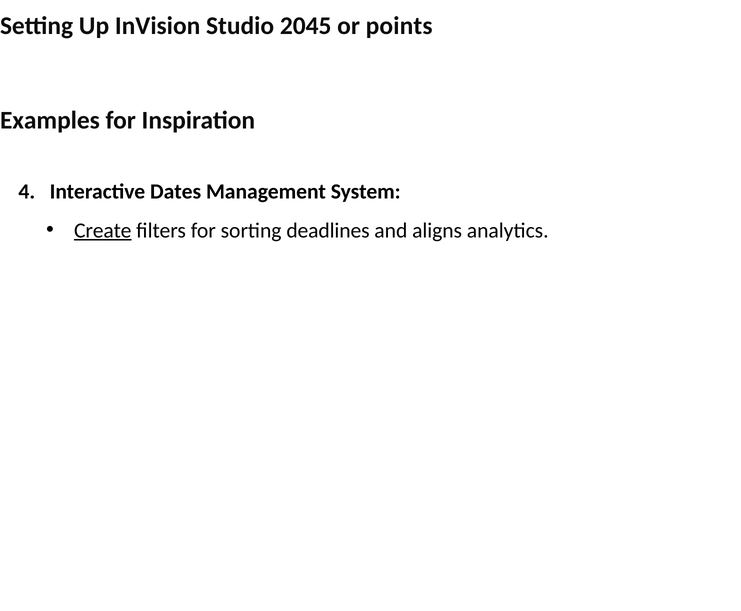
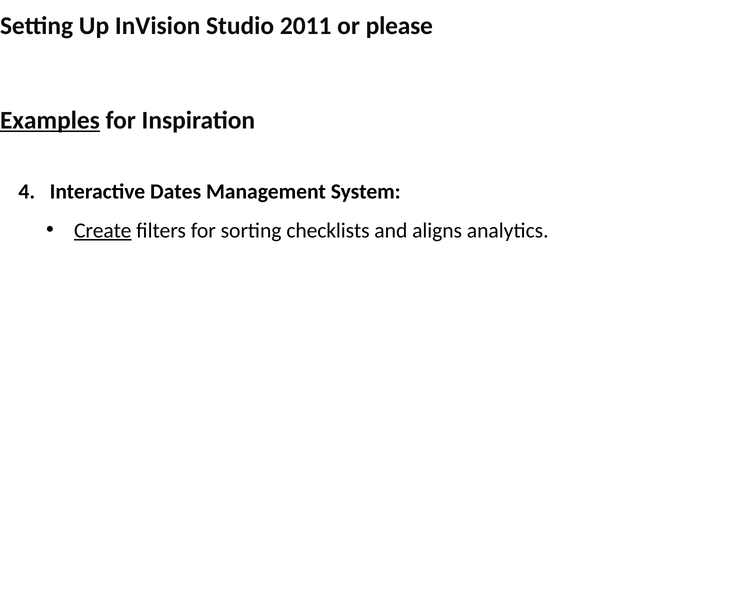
2045: 2045 -> 2011 (306, 26)
points: points -> please (399, 26)
Examples underline: none -> present (50, 120)
deadlines: deadlines -> checklists (328, 231)
